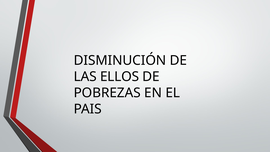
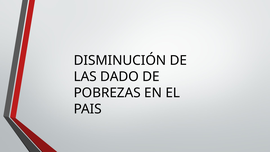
ELLOS: ELLOS -> DADO (120, 77)
